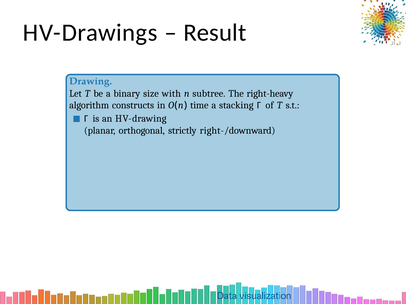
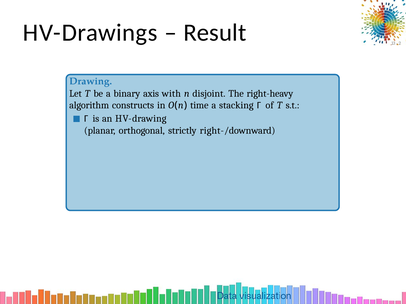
size: size -> axis (151, 94)
subtree: subtree -> disjoint (209, 94)
